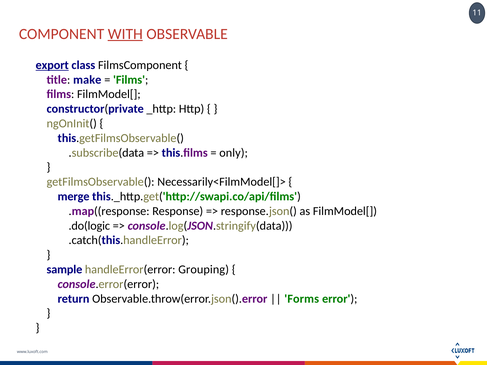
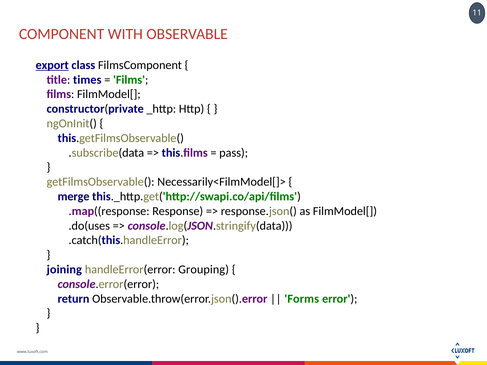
WITH underline: present -> none (125, 34)
make: make -> times (87, 80)
only: only -> pass (234, 153)
.do(logic: .do(logic -> .do(uses (89, 226)
sample: sample -> joining (64, 270)
